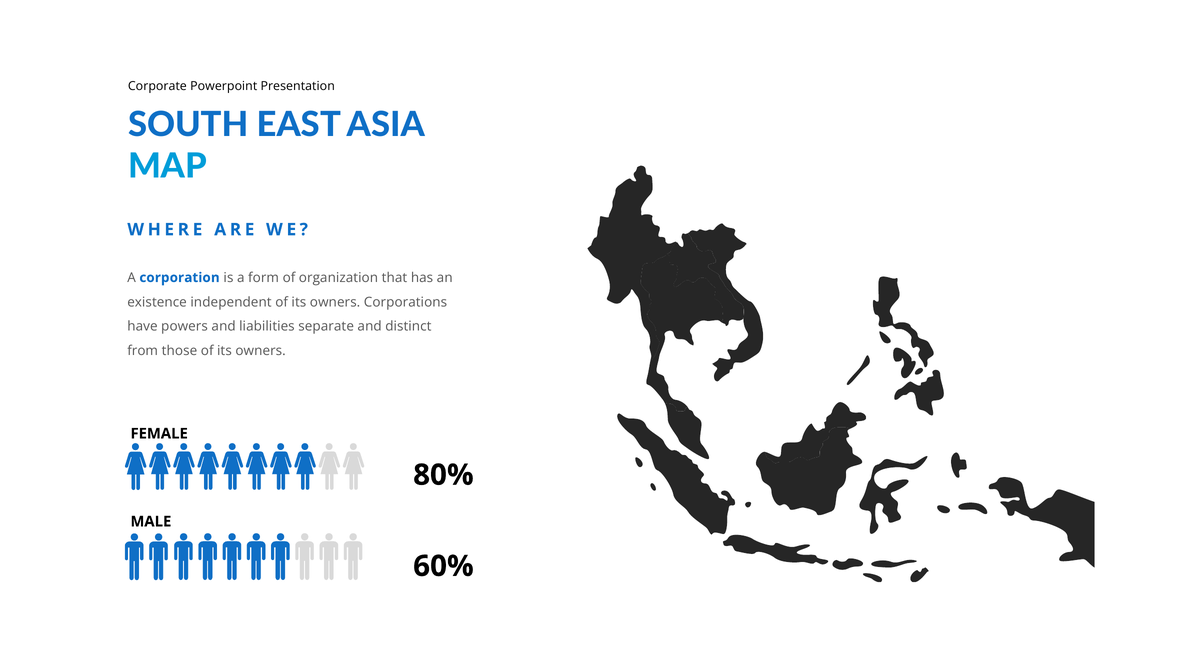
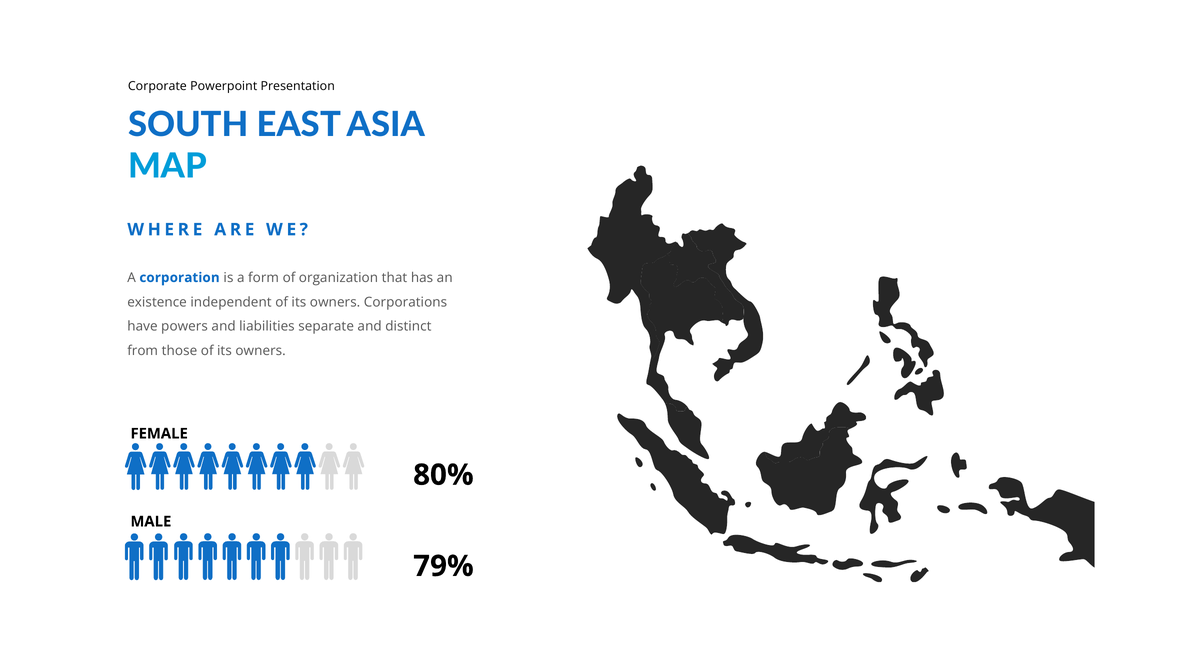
60%: 60% -> 79% (443, 566)
